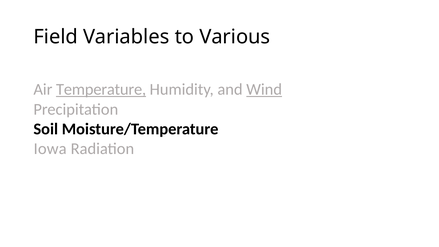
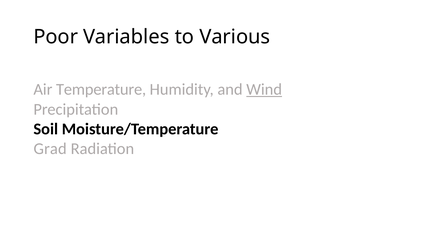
Field: Field -> Poor (56, 37)
Temperature underline: present -> none (101, 89)
Iowa: Iowa -> Grad (50, 149)
